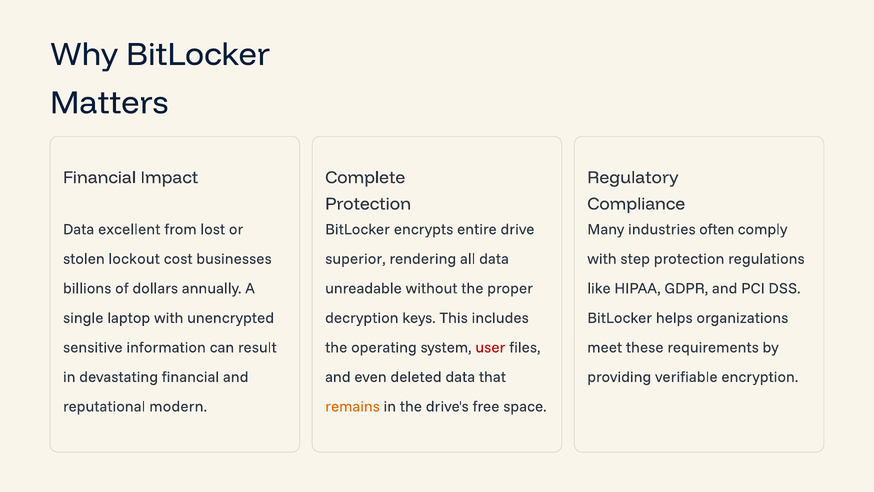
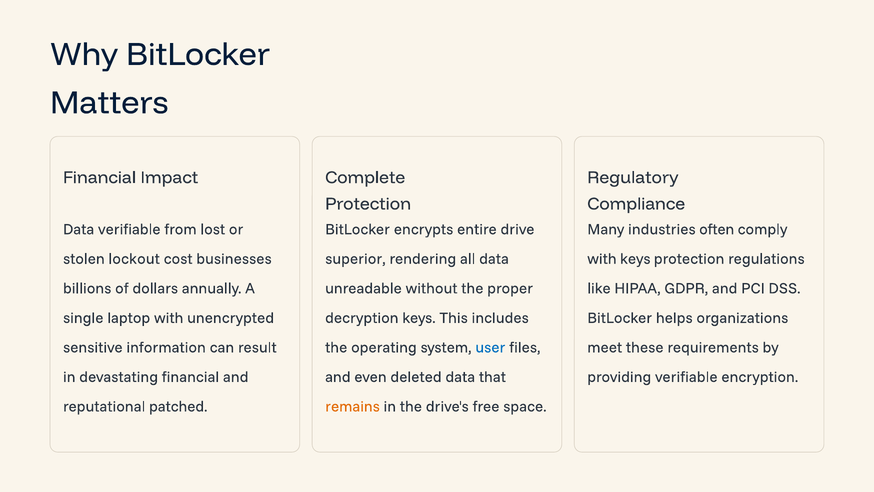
Data excellent: excellent -> verifiable (129, 229)
with step: step -> keys (635, 259)
user colour: red -> blue (490, 347)
modern: modern -> patched (178, 406)
